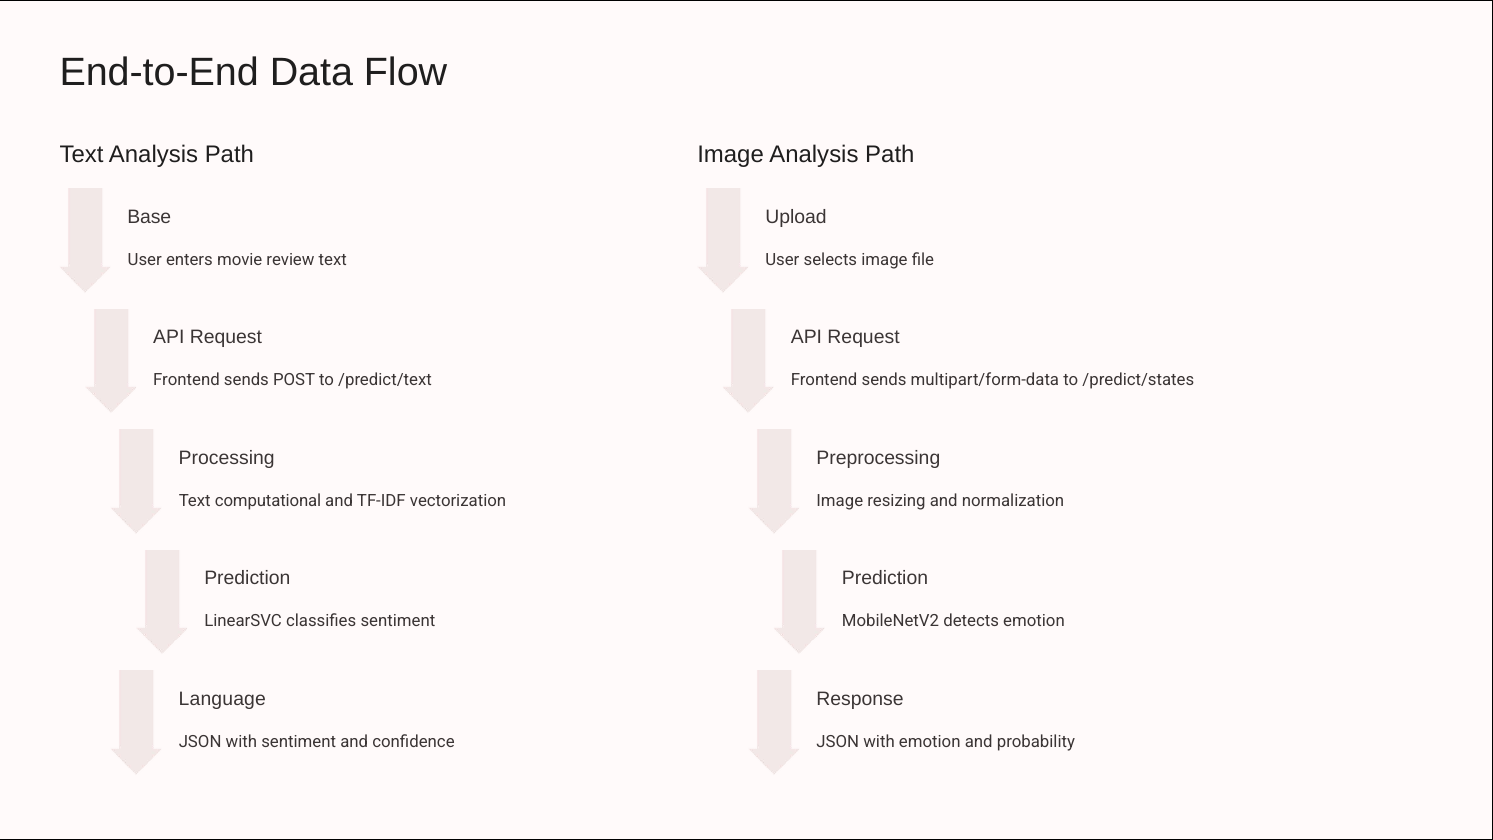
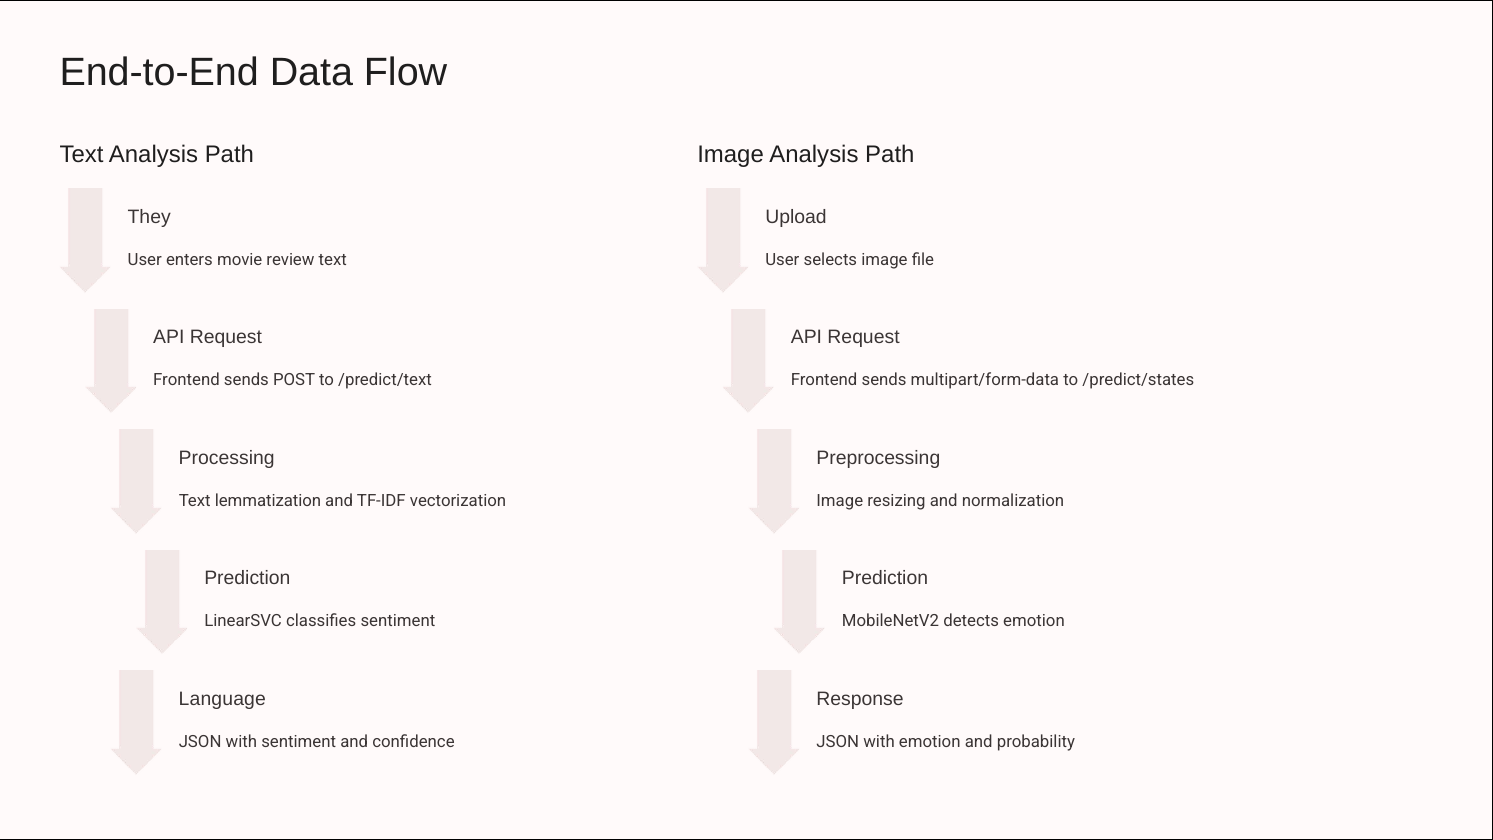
Base: Base -> They (149, 217)
computational: computational -> lemmatization (268, 501)
